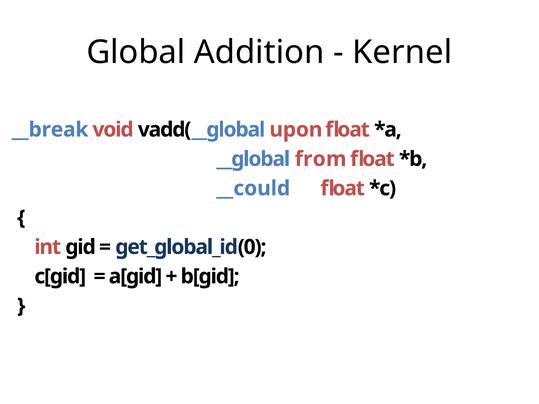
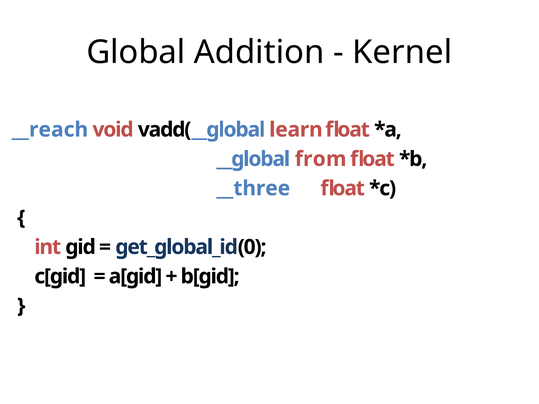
__break: __break -> __reach (50, 130)
upon: upon -> learn (296, 130)
__could: __could -> __three (253, 188)
